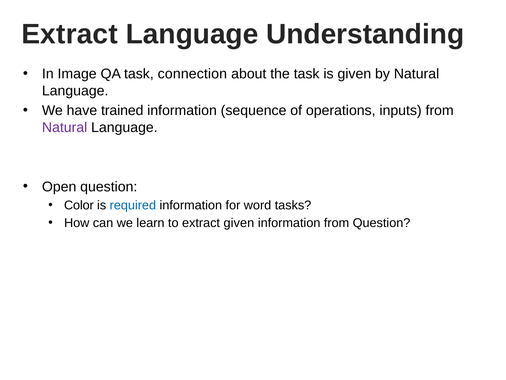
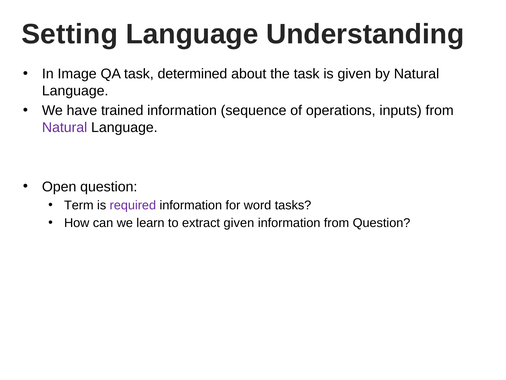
Extract: Extract -> Setting (70, 34)
connection: connection -> determined (192, 74)
Color: Color -> Term (79, 205)
required colour: blue -> purple (133, 205)
